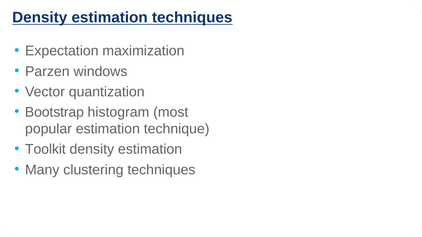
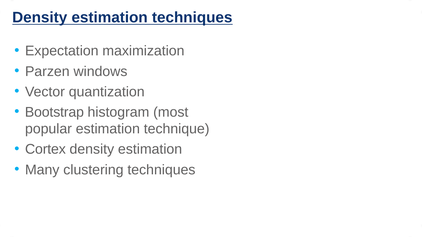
Toolkit: Toolkit -> Cortex (45, 150)
